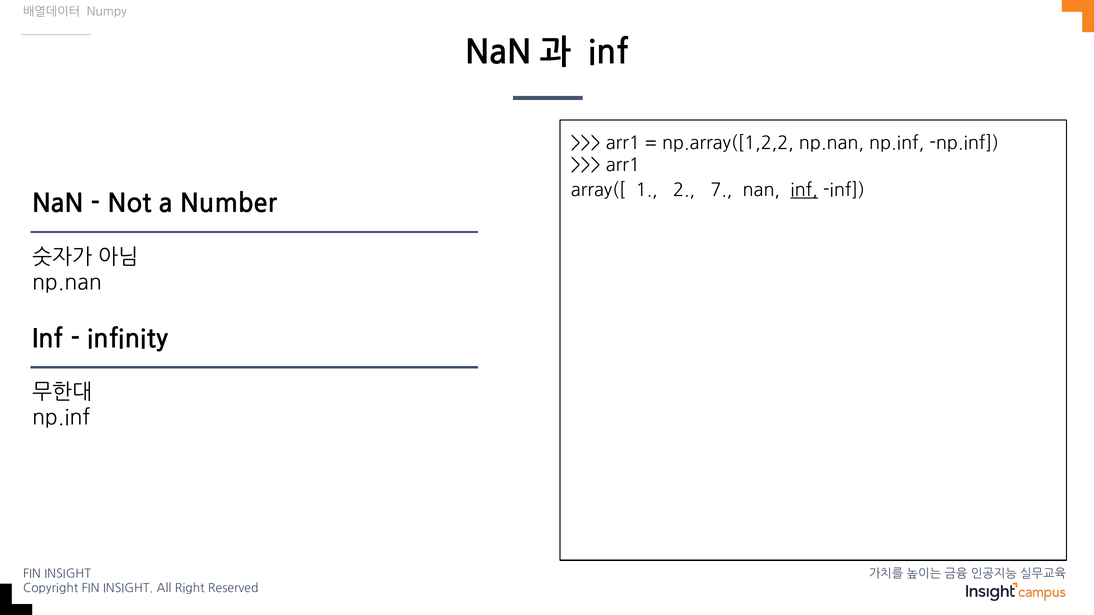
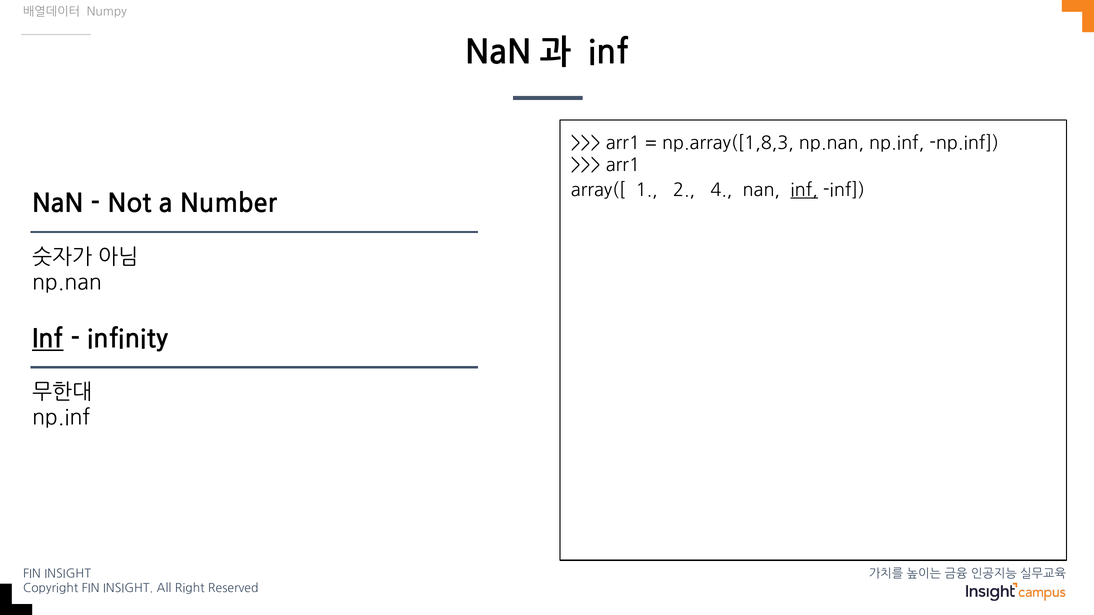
np.array([1,2,2: np.array([1,2,2 -> np.array([1,8,3 (728, 143)
7: 7 -> 4 (721, 190)
Inf underline: none -> present (48, 339)
